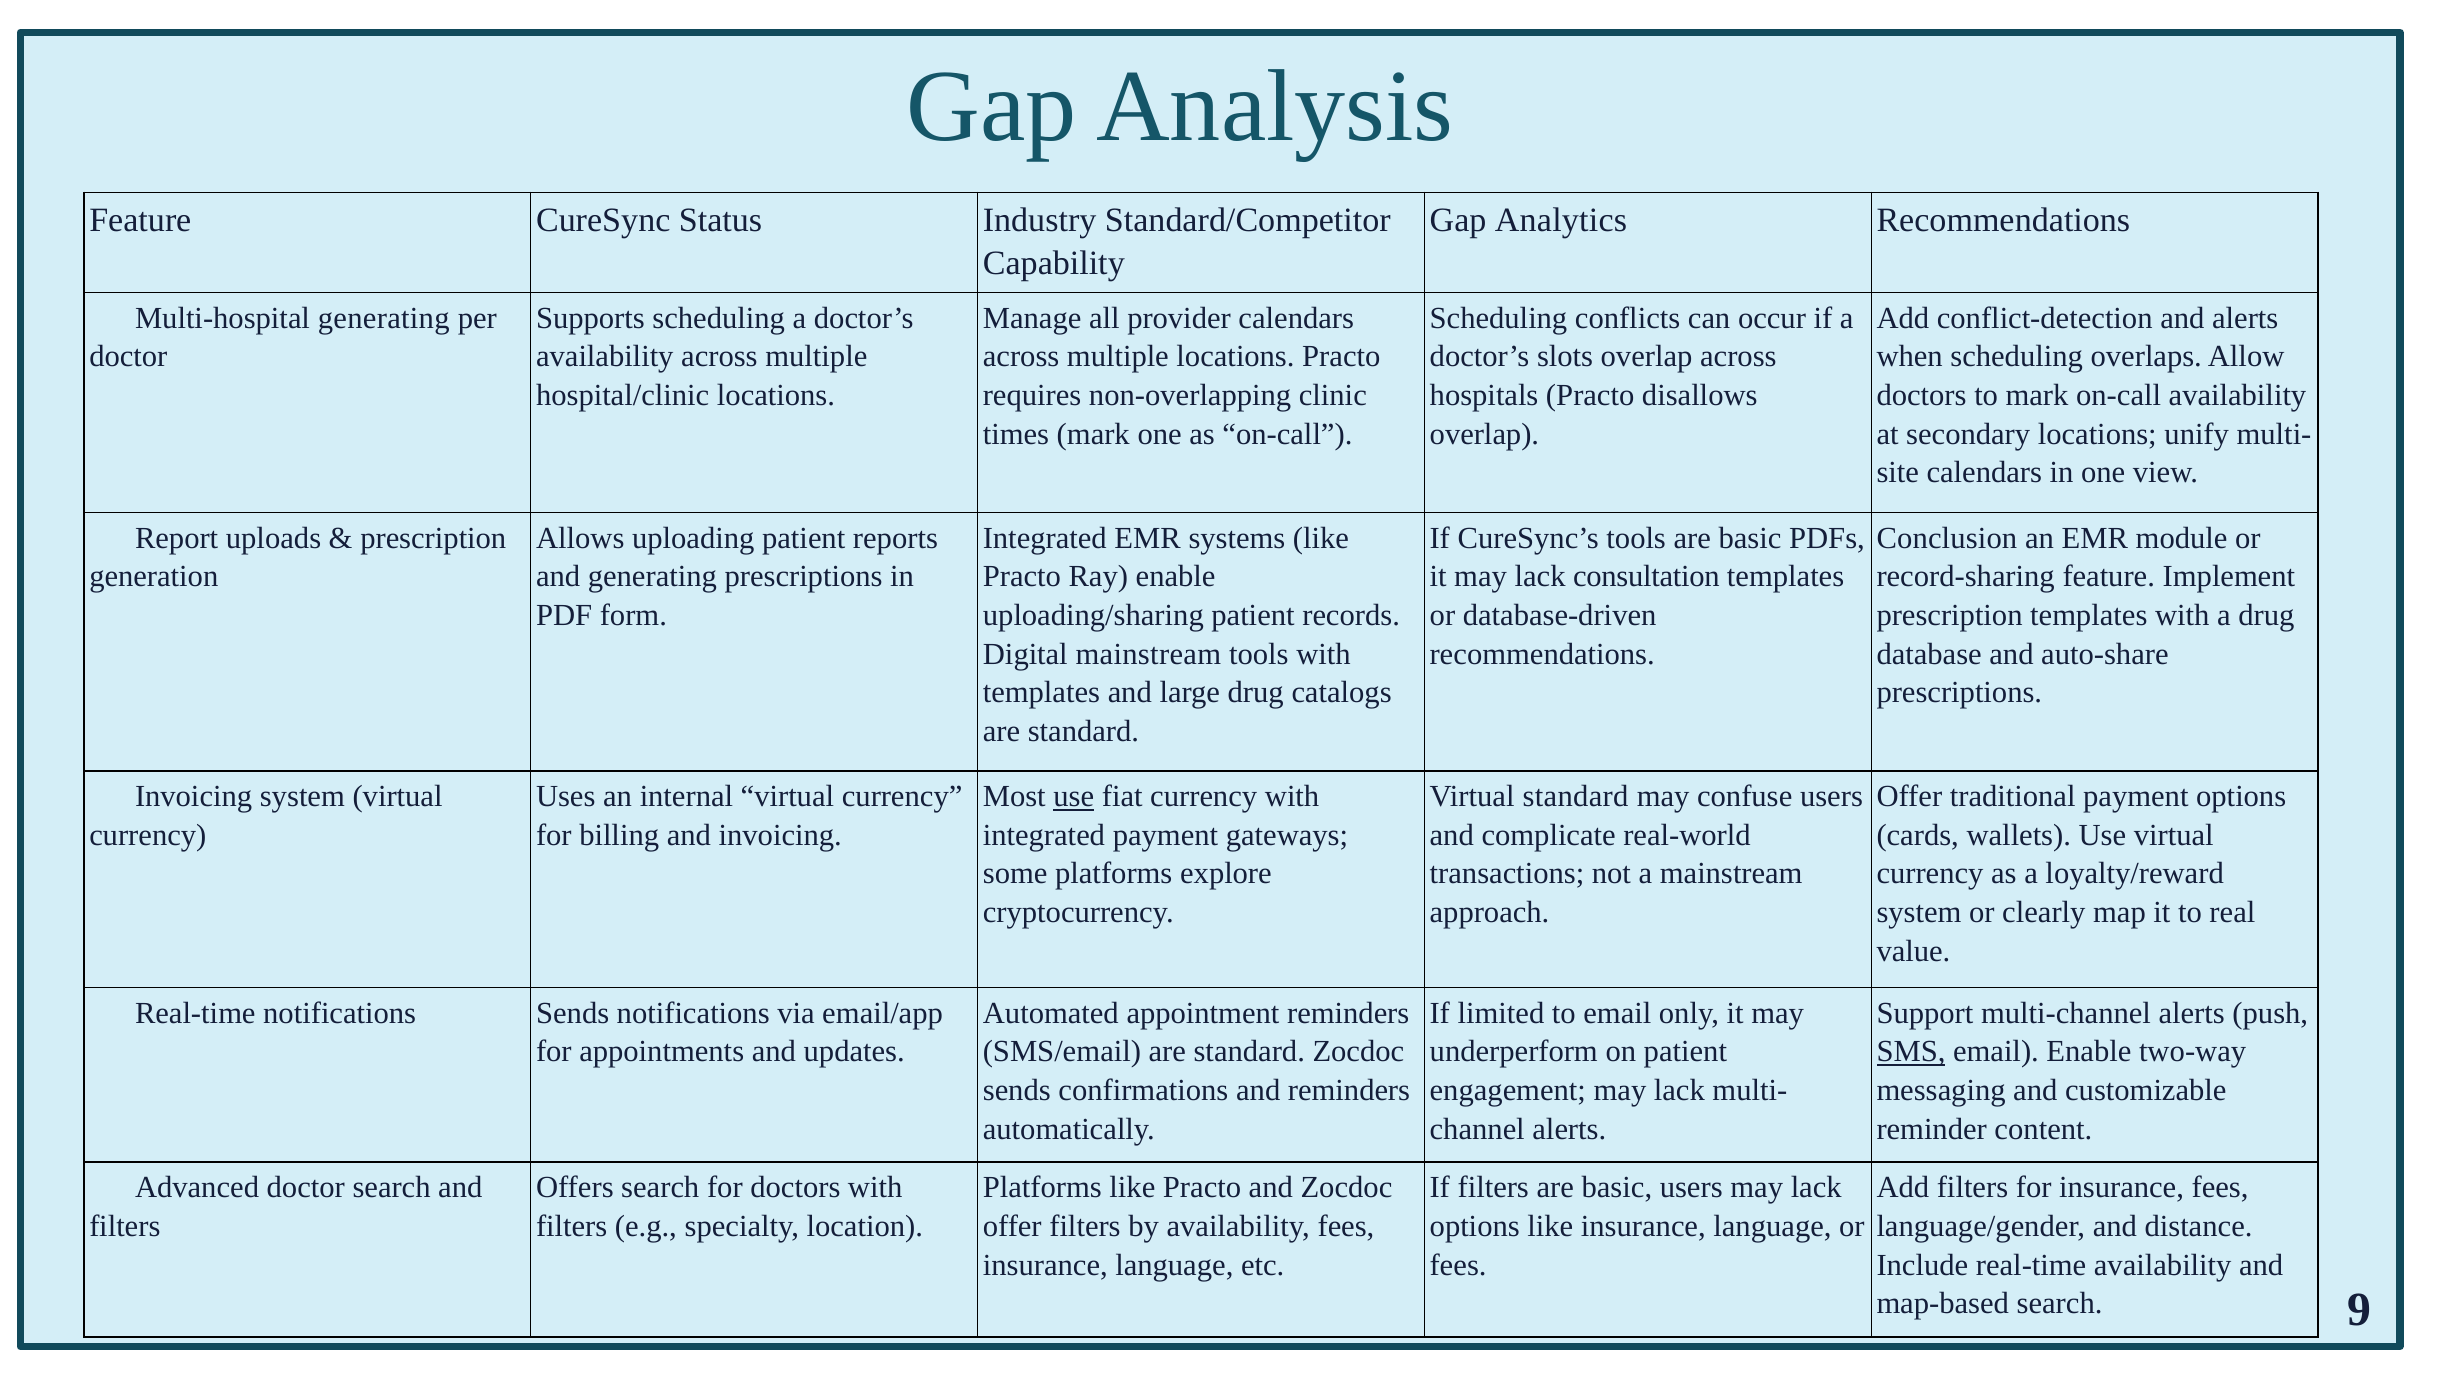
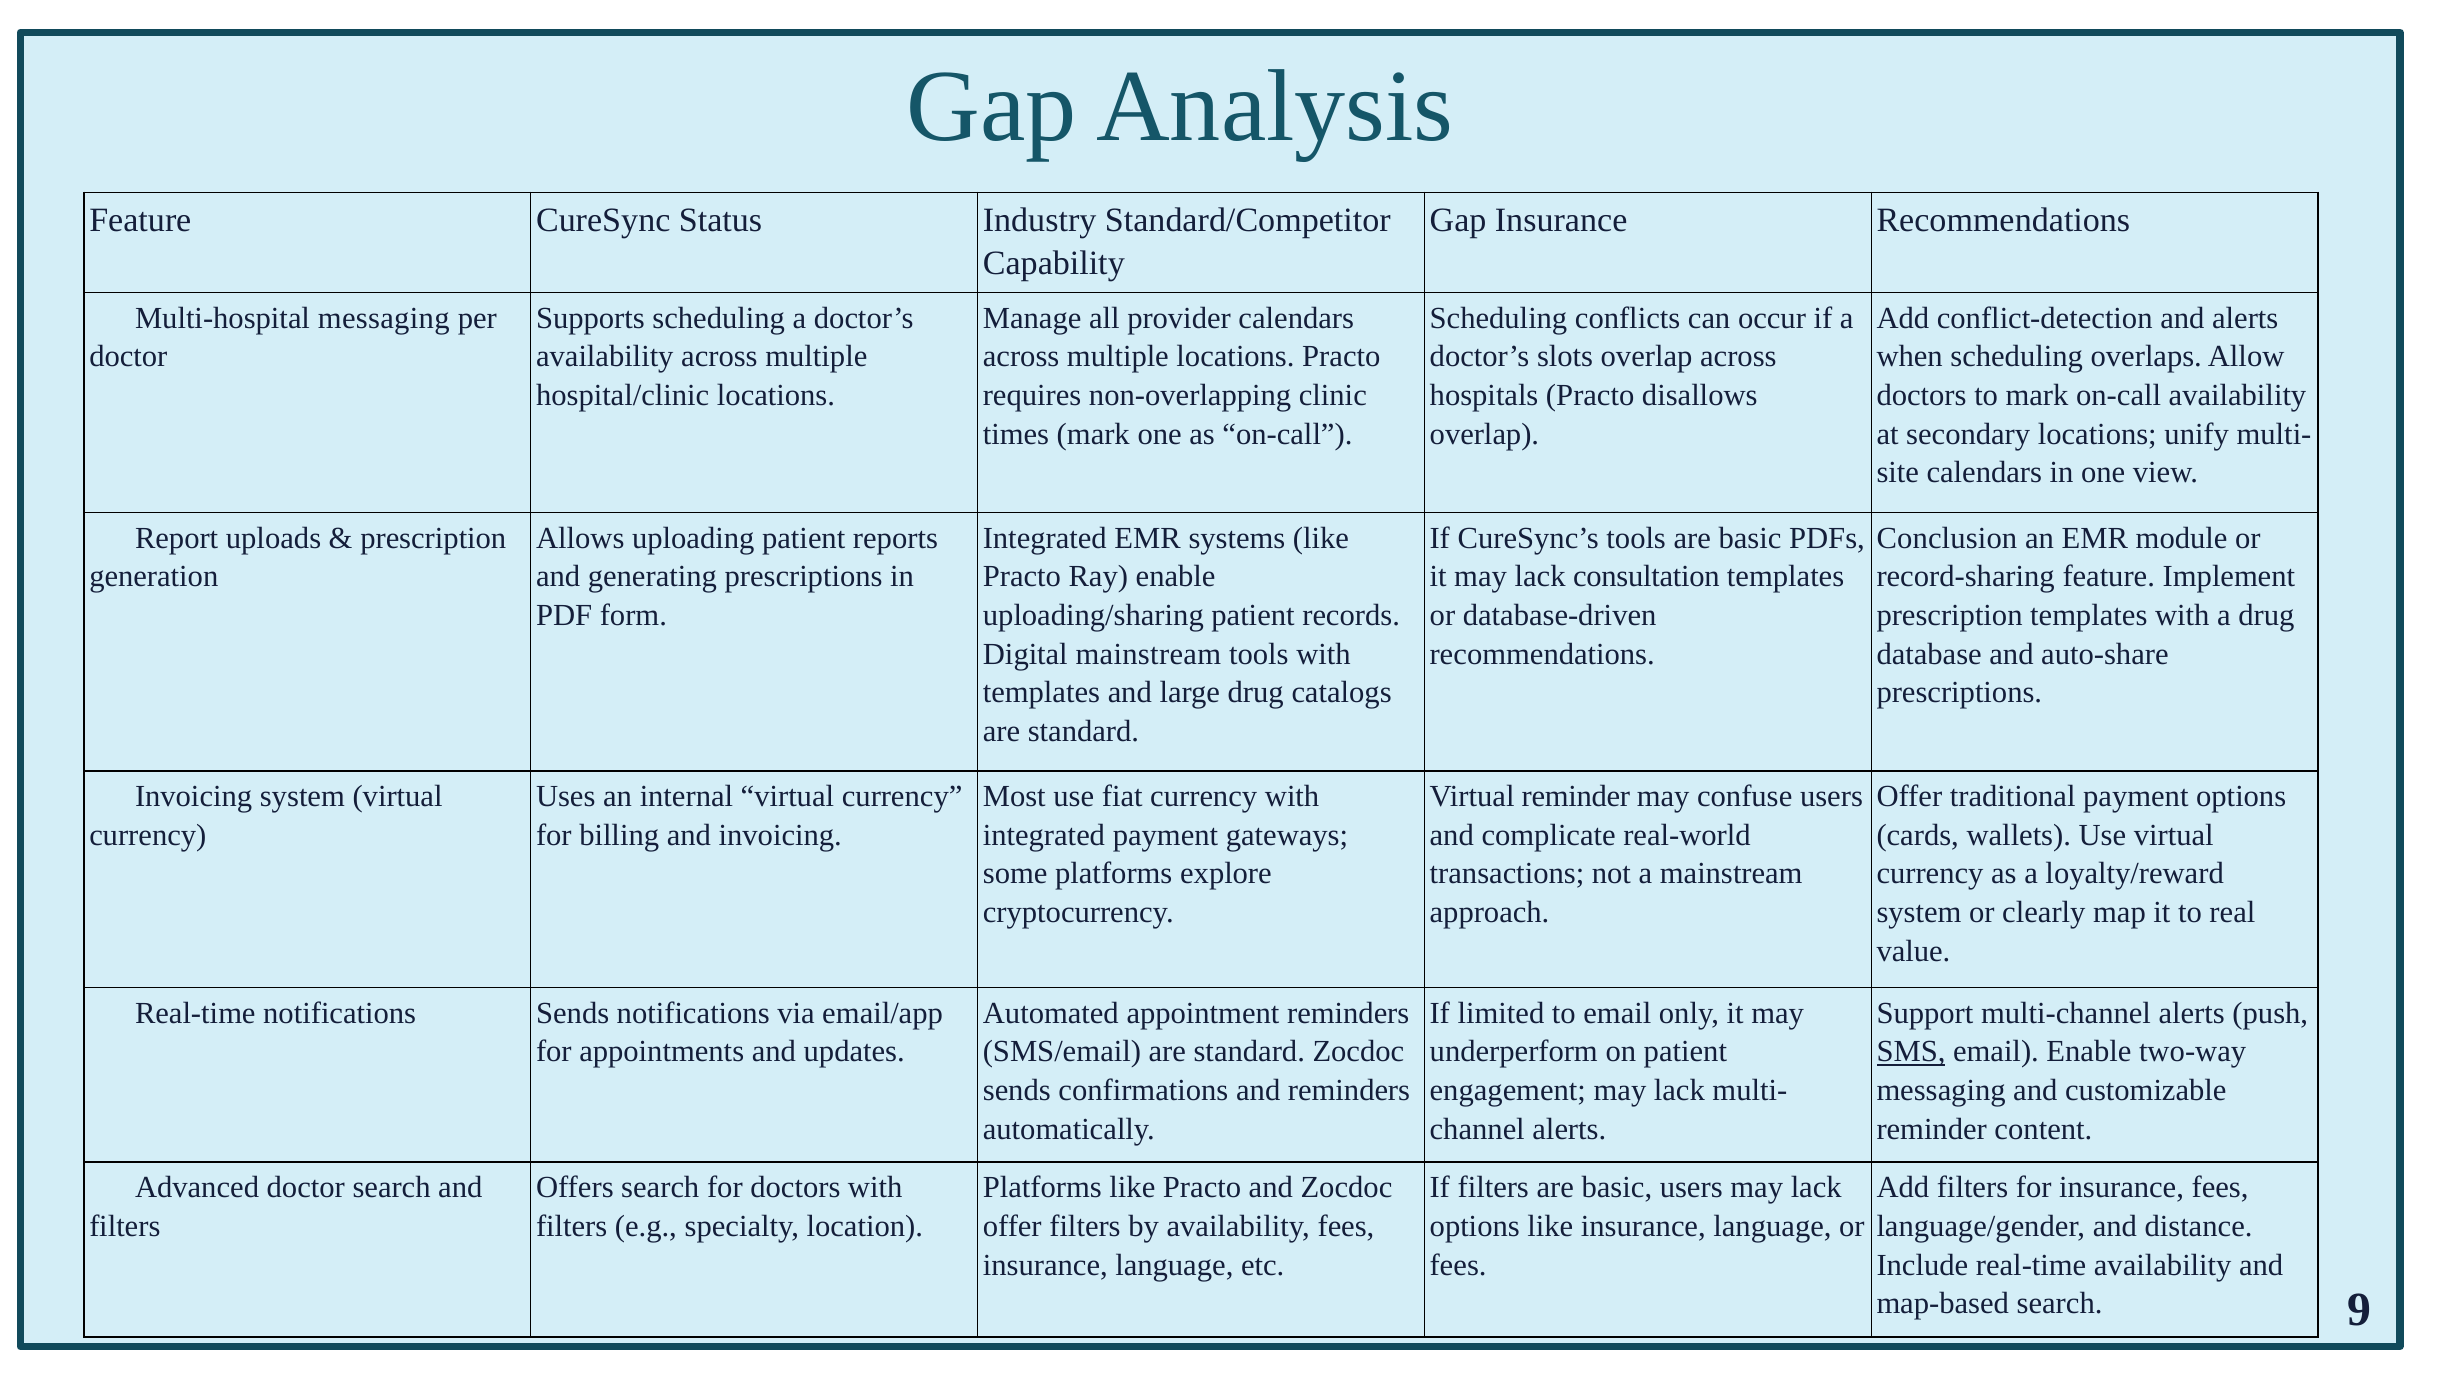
Gap Analytics: Analytics -> Insurance (1561, 220)
Multi-hospital generating: generating -> messaging (384, 318)
use underline: present -> none (1074, 796)
Virtual standard: standard -> reminder (1576, 796)
